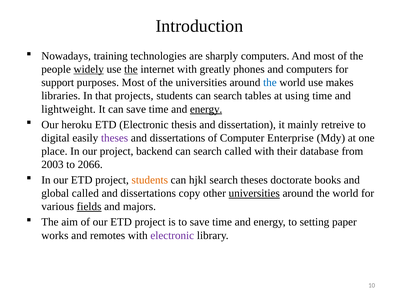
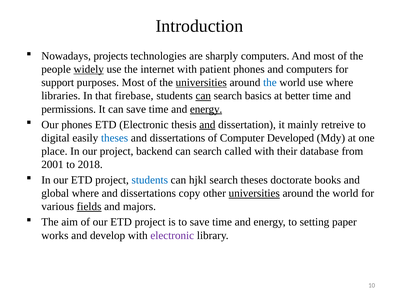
training: training -> projects (111, 56)
the underline: present -> none (131, 69)
greatly: greatly -> patient (215, 69)
universities underline: none -> present (201, 83)
use makes: makes -> where (340, 83)
projects: projects -> firebase (134, 96)
can underline: none -> present (203, 96)
tables: tables -> basics (258, 96)
using: using -> better (297, 96)
lightweight: lightweight -> permissions (69, 109)
Our heroku: heroku -> phones (77, 125)
and underline: none -> present (207, 125)
theses colour: purple -> blue (115, 138)
Enterprise: Enterprise -> Developed (291, 138)
2003: 2003 -> 2001 (52, 165)
2066: 2066 -> 2018 (90, 165)
students colour: orange -> blue (150, 180)
global called: called -> where (85, 193)
remotes: remotes -> develop (108, 236)
